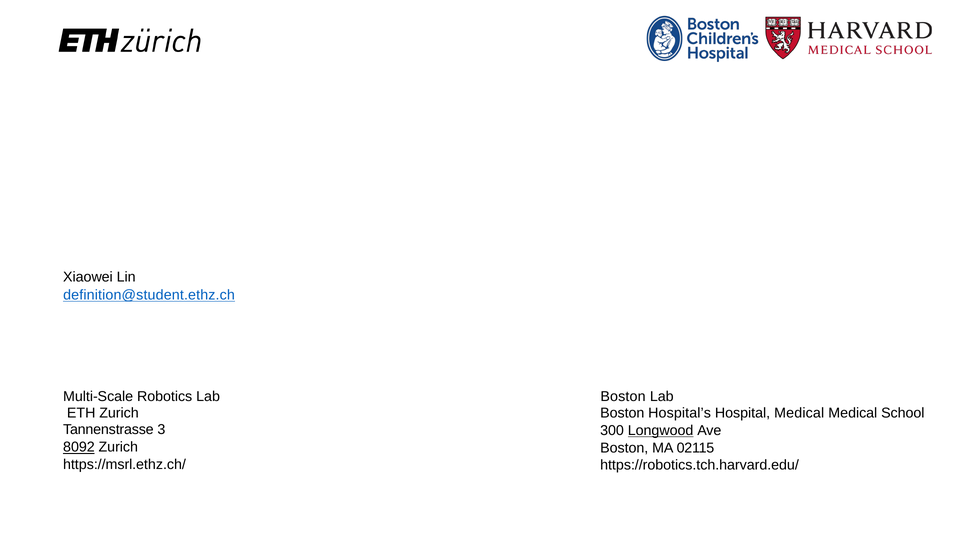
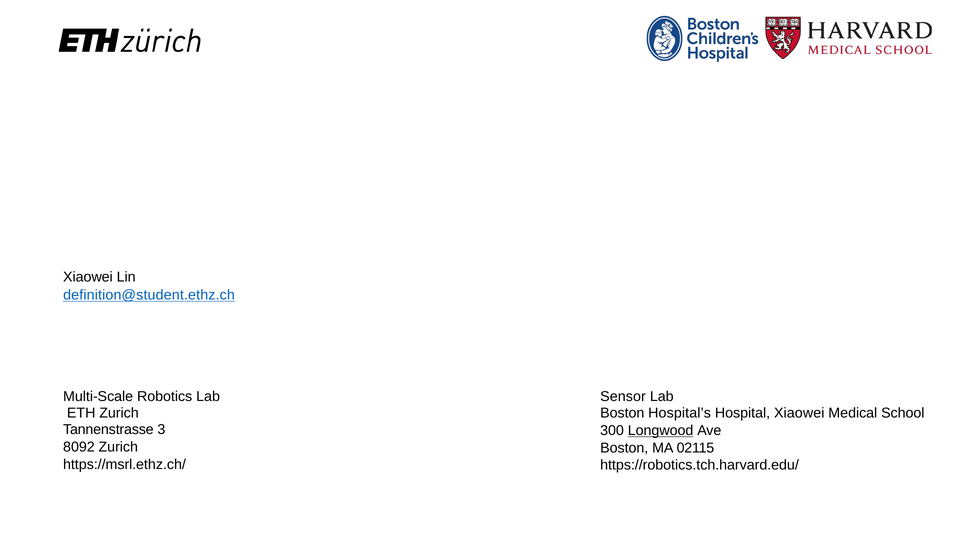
Boston: Boston -> Sensor (623, 397)
Hospital Medical: Medical -> Xiaowei (799, 413)
8092 underline: present -> none (79, 447)
